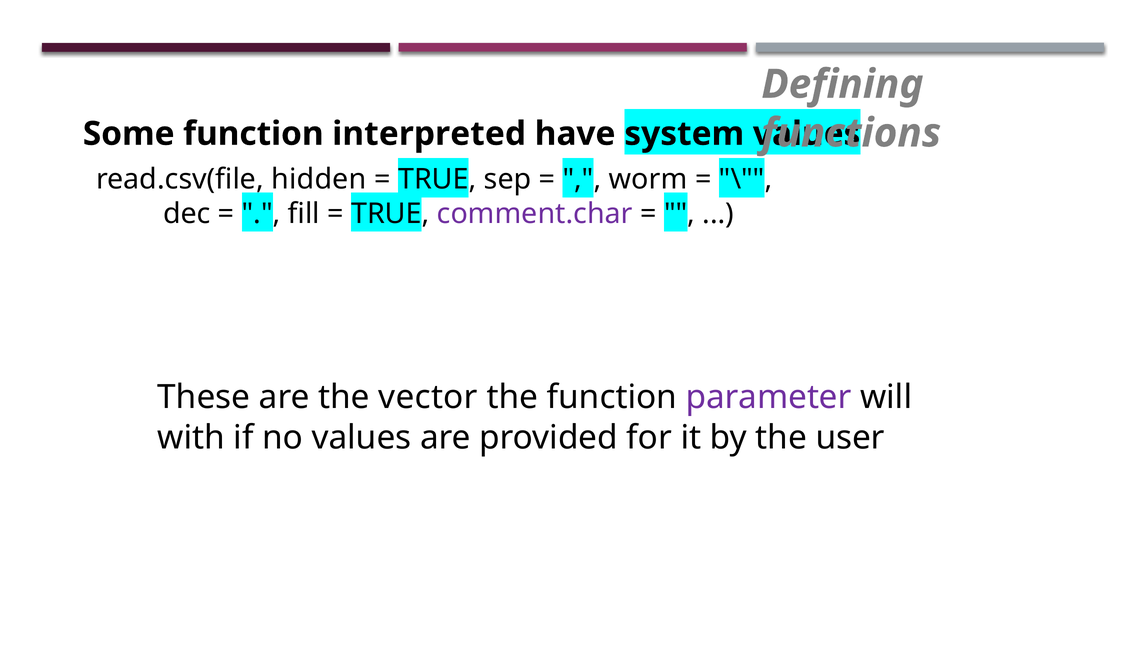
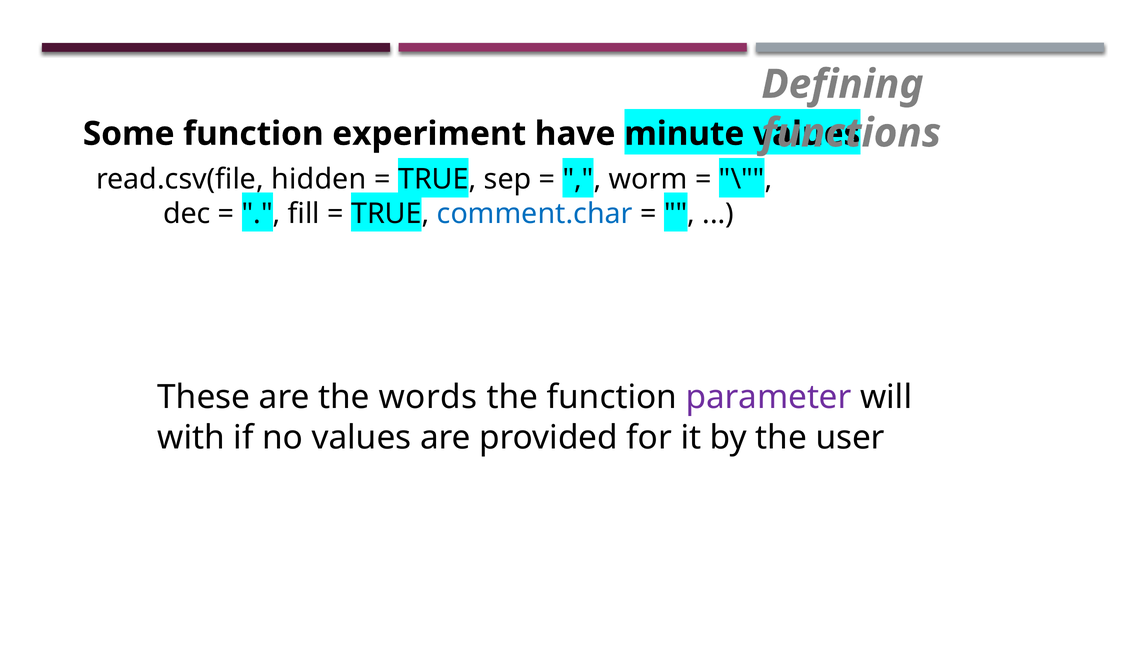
interpreted: interpreted -> experiment (429, 134)
system: system -> minute (684, 134)
comment.char colour: purple -> blue (535, 214)
vector: vector -> words (428, 397)
